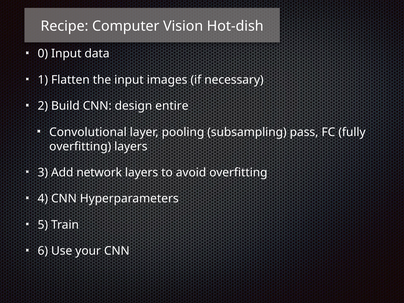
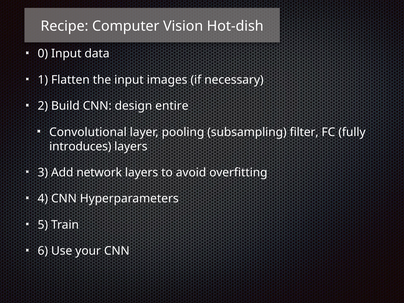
pass: pass -> filter (304, 132)
overfitting: overfitting -> introduces (80, 146)
